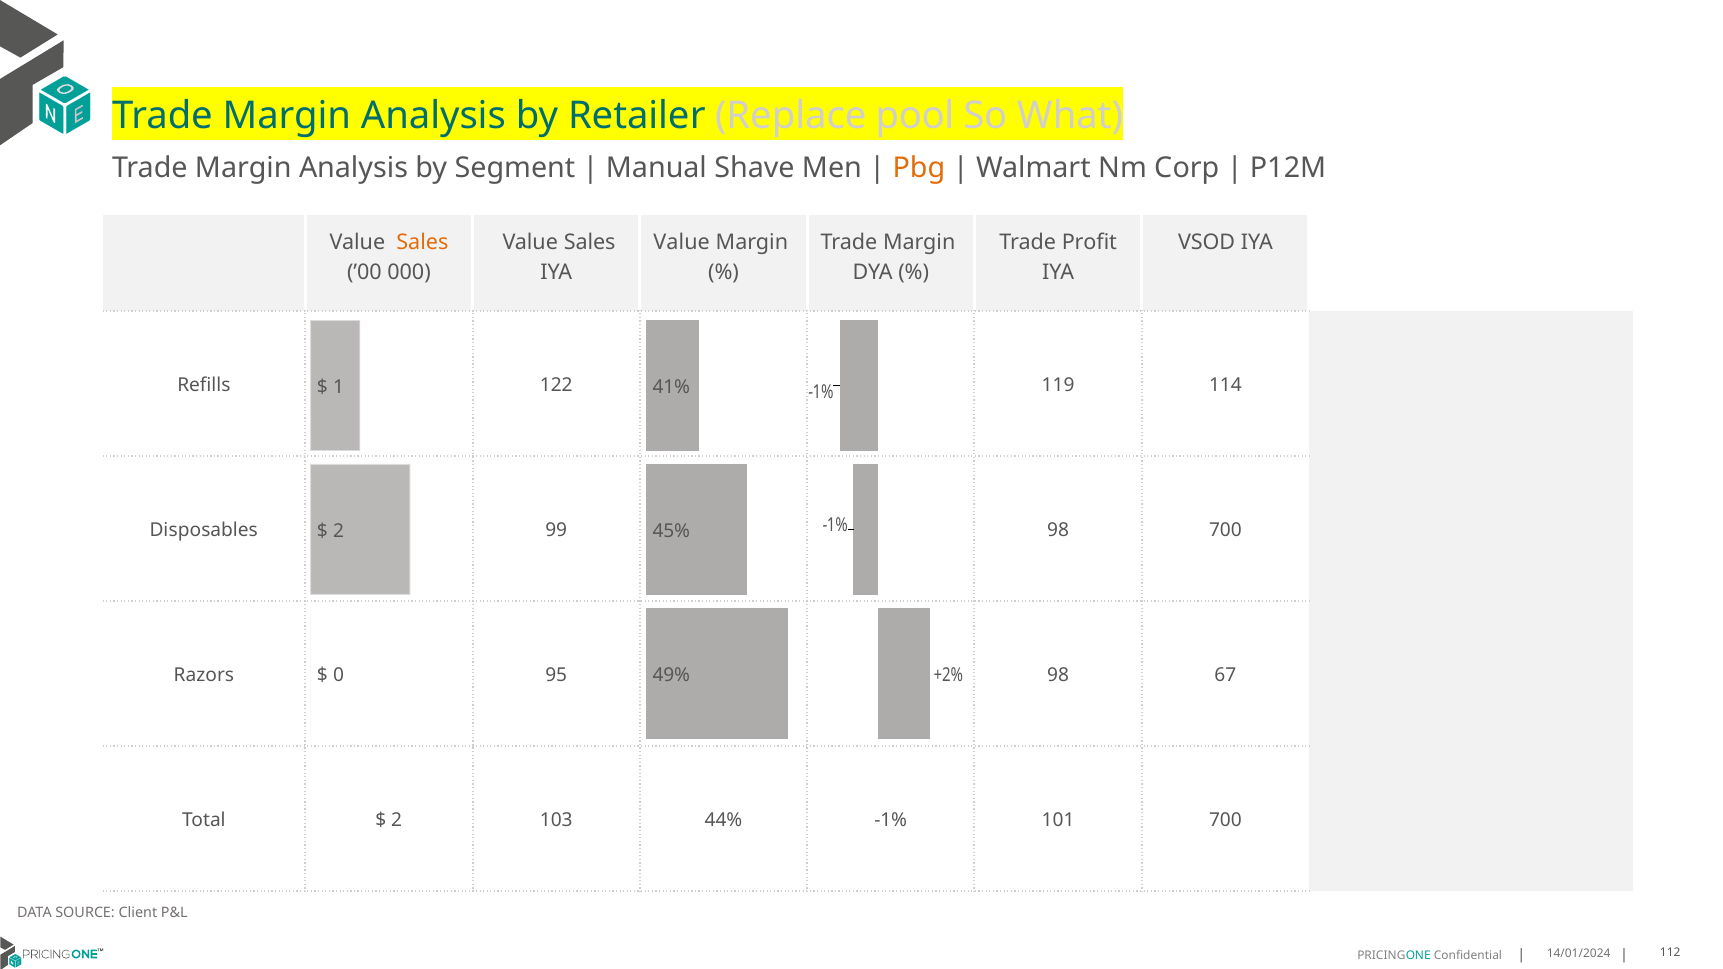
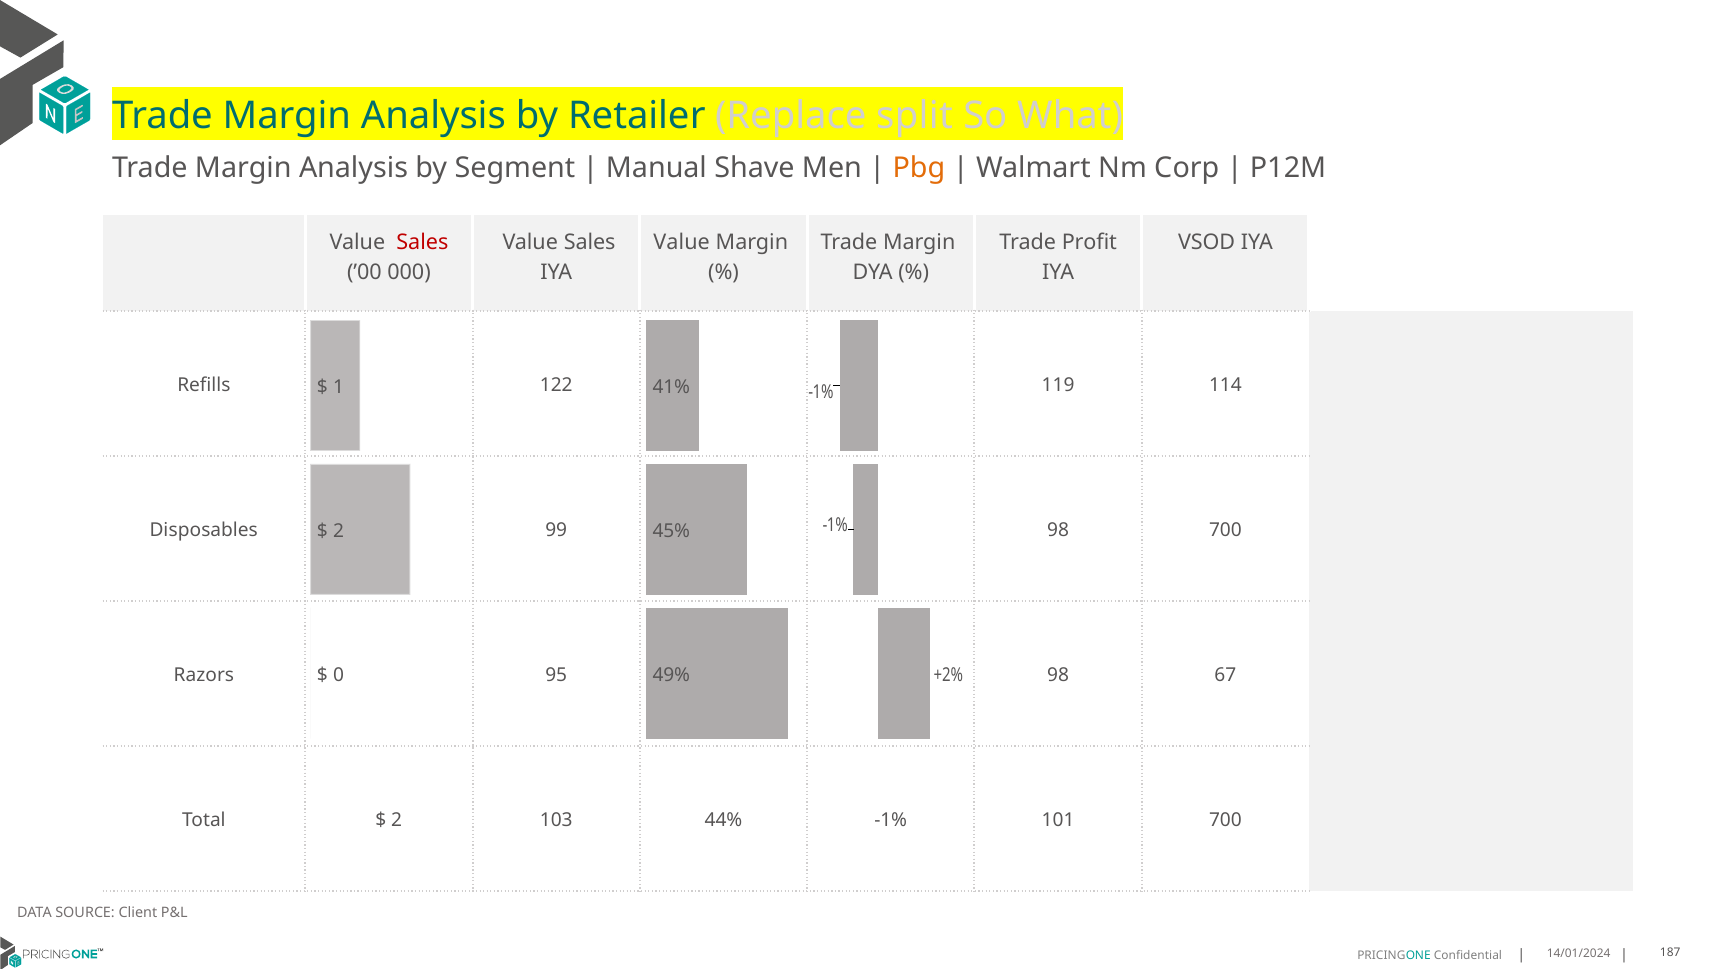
pool: pool -> split (915, 116)
Sales colour: orange -> red (422, 243)
112: 112 -> 187 (1670, 953)
